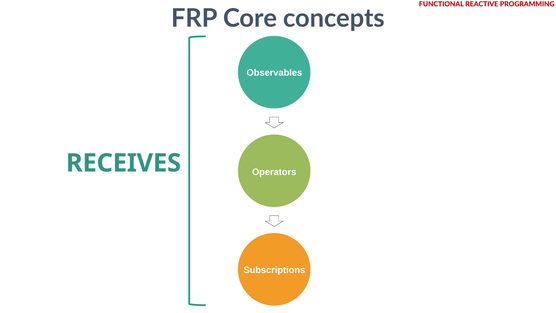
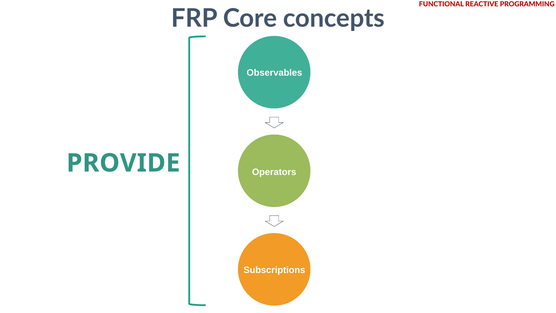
RECEIVES: RECEIVES -> PROVIDE (123, 163)
